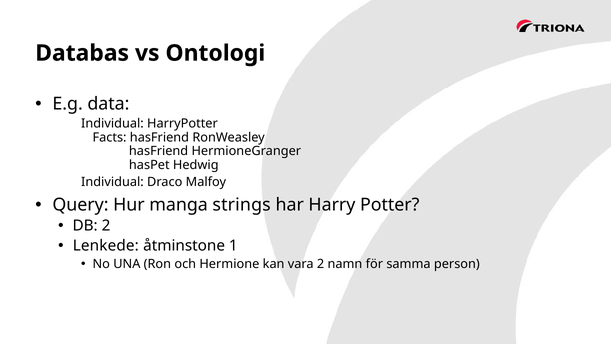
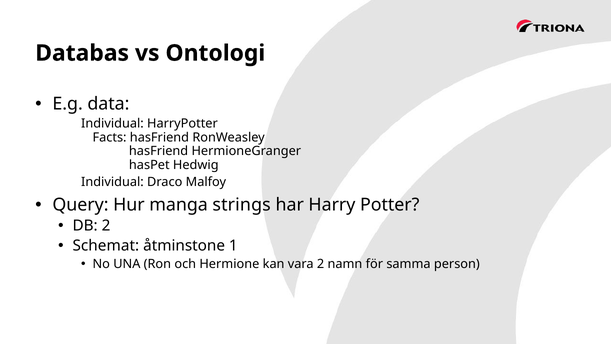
Lenkede: Lenkede -> Schemat (106, 245)
